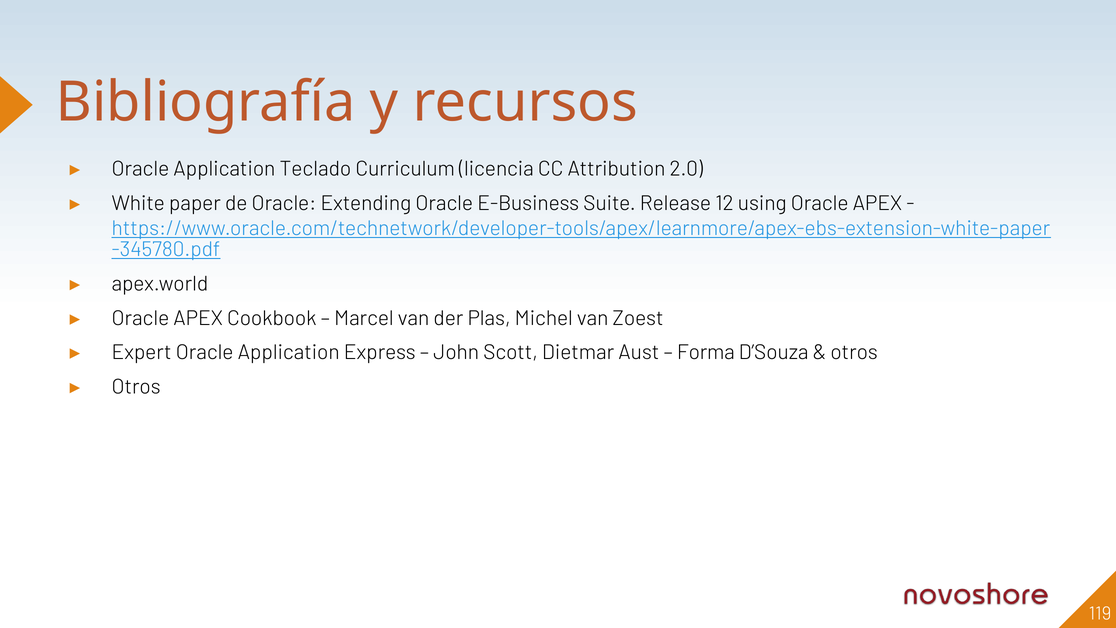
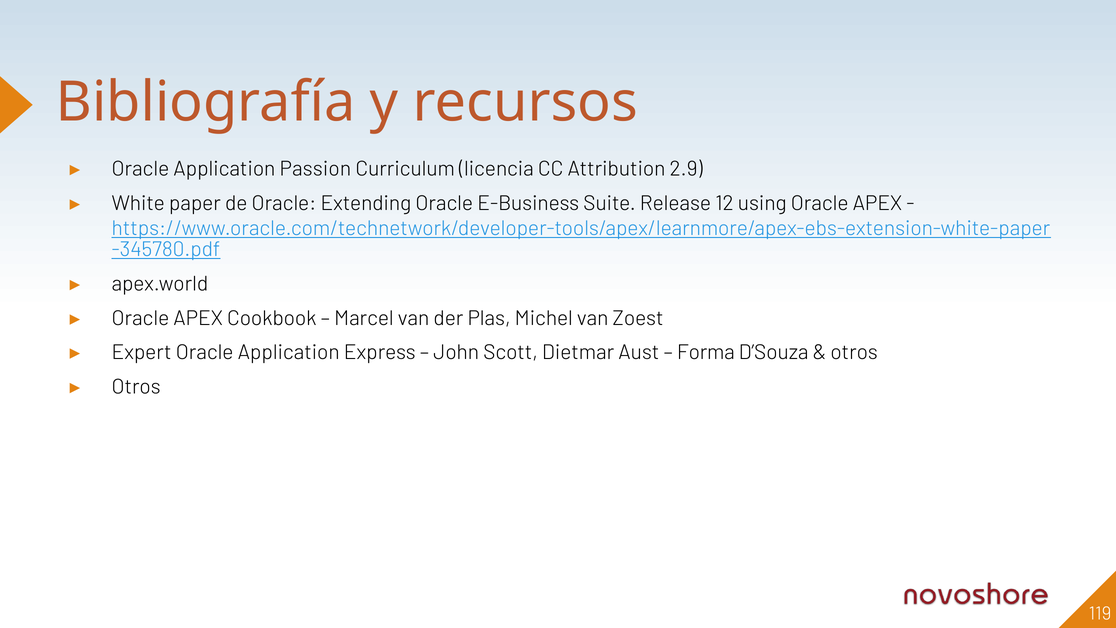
Teclado: Teclado -> Passion (315, 169)
2.0: 2.0 -> 2.9 (686, 169)
